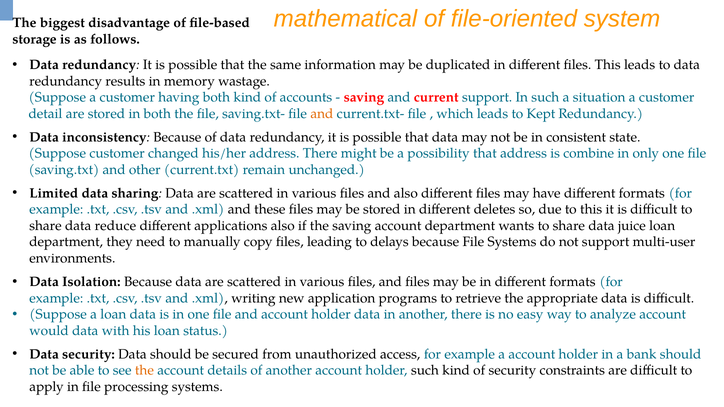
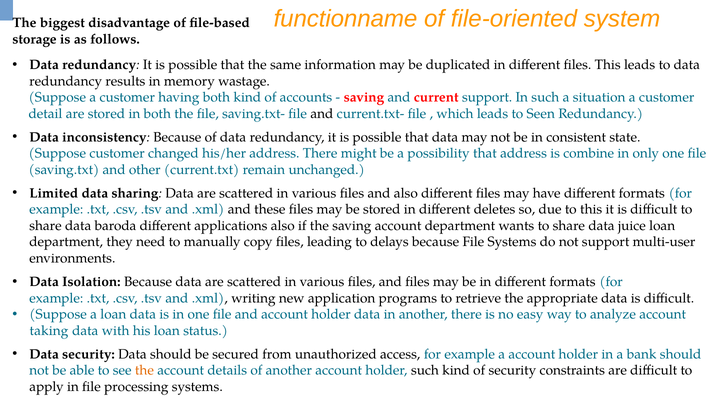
mathematical: mathematical -> functionname (345, 19)
and colour: orange -> black (322, 114)
Kept: Kept -> Seen (541, 114)
reduce: reduce -> baroda (116, 226)
would: would -> taking (49, 331)
